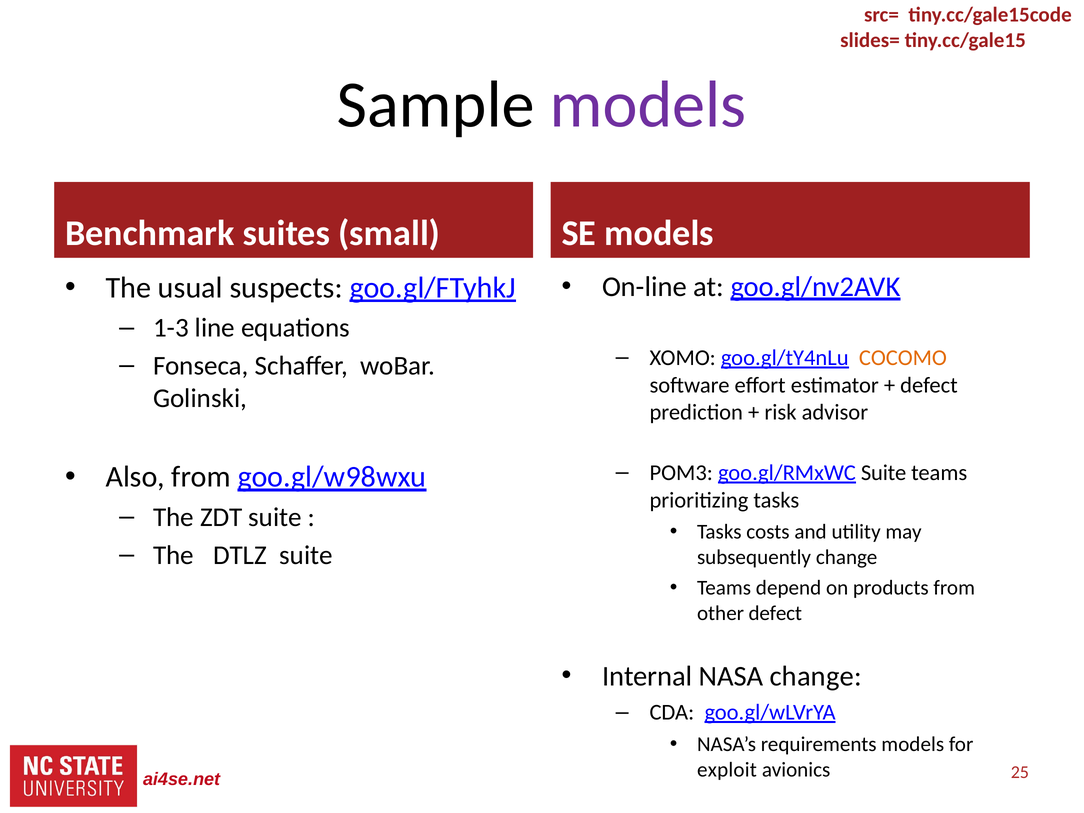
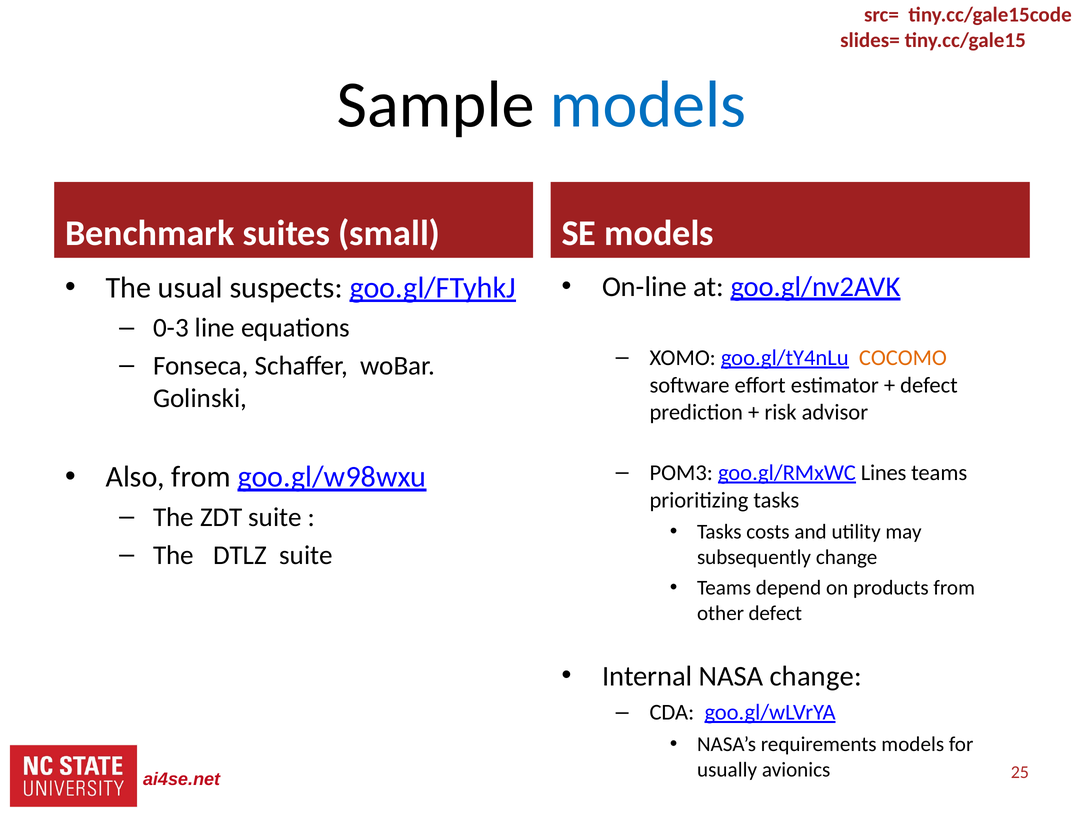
models colour: purple -> blue (648, 105)
1-3: 1-3 -> 0-3 (171, 328)
goo.gl/RMxWC Suite: Suite -> Lines (884, 473)
exploit: exploit -> usually (727, 770)
